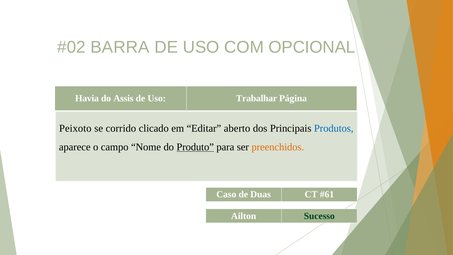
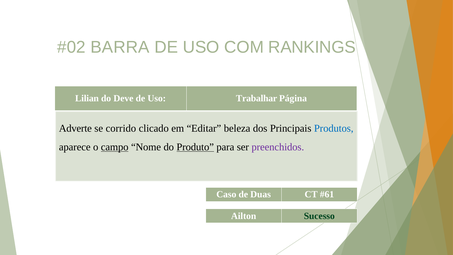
OPCIONAL: OPCIONAL -> RANKINGS (312, 47)
Havia: Havia -> Lilian (87, 98)
Assis: Assis -> Deve (123, 98)
Peixoto: Peixoto -> Adverte (75, 128)
aberto: aberto -> beleza (237, 128)
campo underline: none -> present (115, 147)
preenchidos colour: orange -> purple (278, 147)
